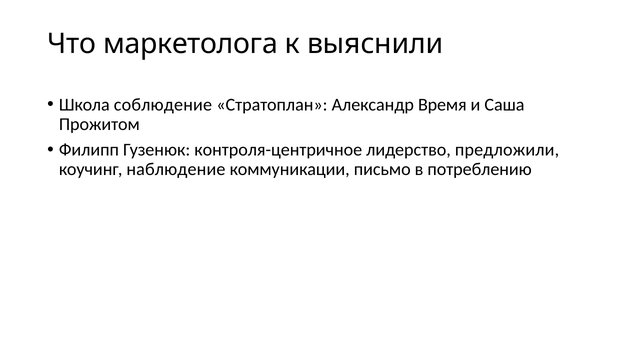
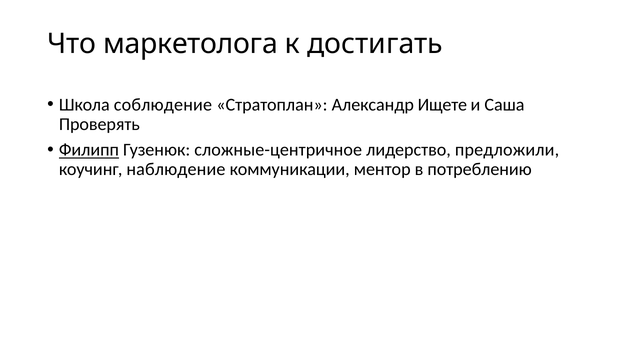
выяснили: выяснили -> достигать (375, 44)
Время: Время -> Ищете (442, 105)
Прожитом: Прожитом -> Проверять (99, 124)
Филипп underline: none -> present (89, 150)
контроля-центричное: контроля-центричное -> сложные-центричное (278, 150)
письмо: письмо -> ментор (382, 170)
